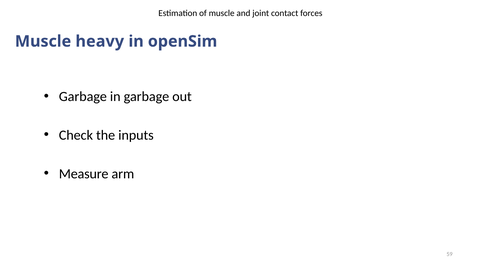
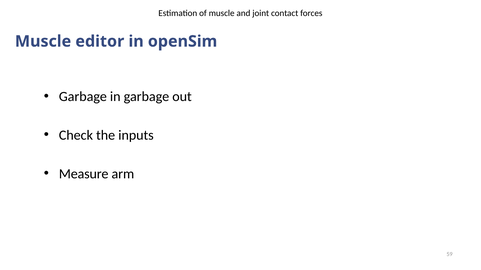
heavy: heavy -> editor (100, 41)
